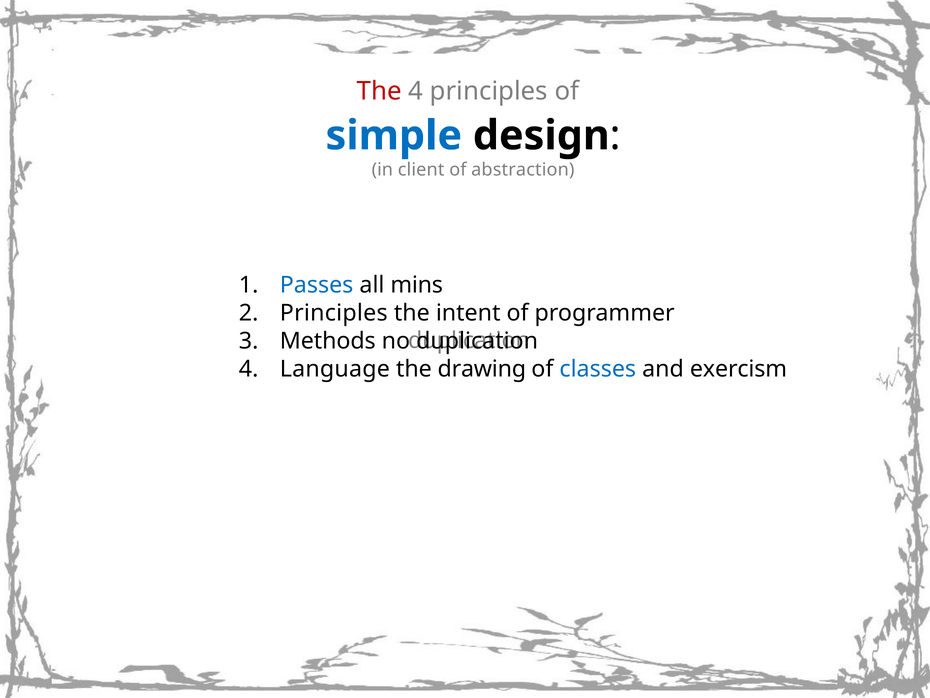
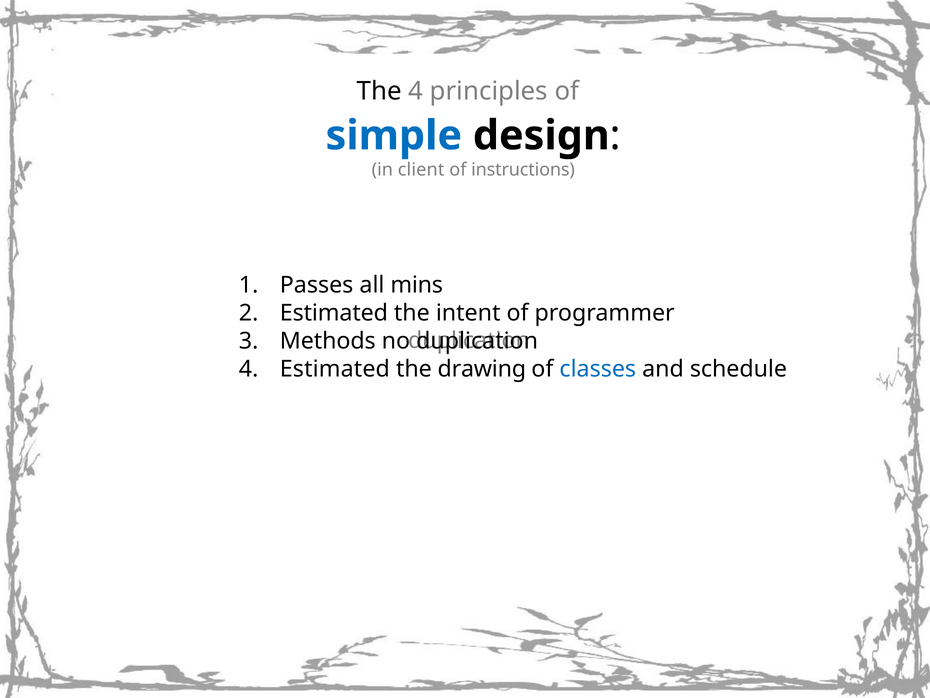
The colour: red -> black (379, 91)
abstraction: abstraction -> instructions (523, 170)
Passes colour: blue -> black (317, 285)
Principles: Principles -> Estimated (334, 313)
4 Language: Language -> Estimated (335, 369)
exercism: exercism -> schedule (738, 369)
